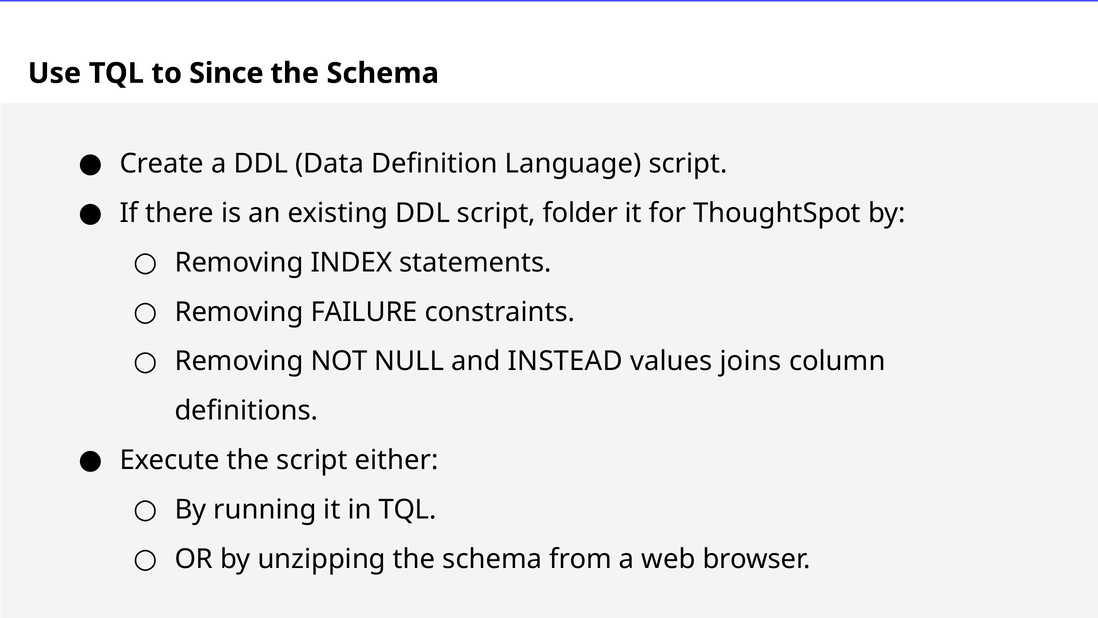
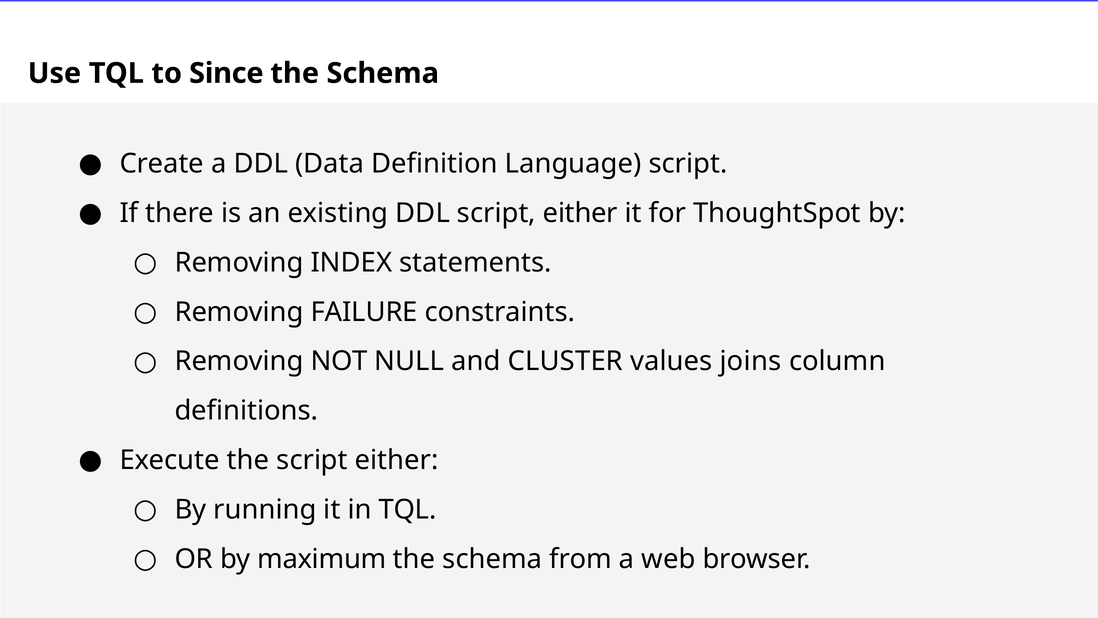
DDL script folder: folder -> either (580, 213)
INSTEAD: INSTEAD -> CLUSTER (565, 361)
unzipping: unzipping -> maximum (322, 559)
